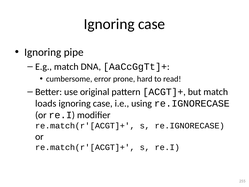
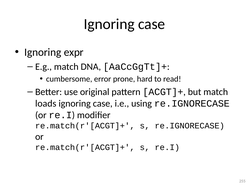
pipe: pipe -> expr (74, 52)
